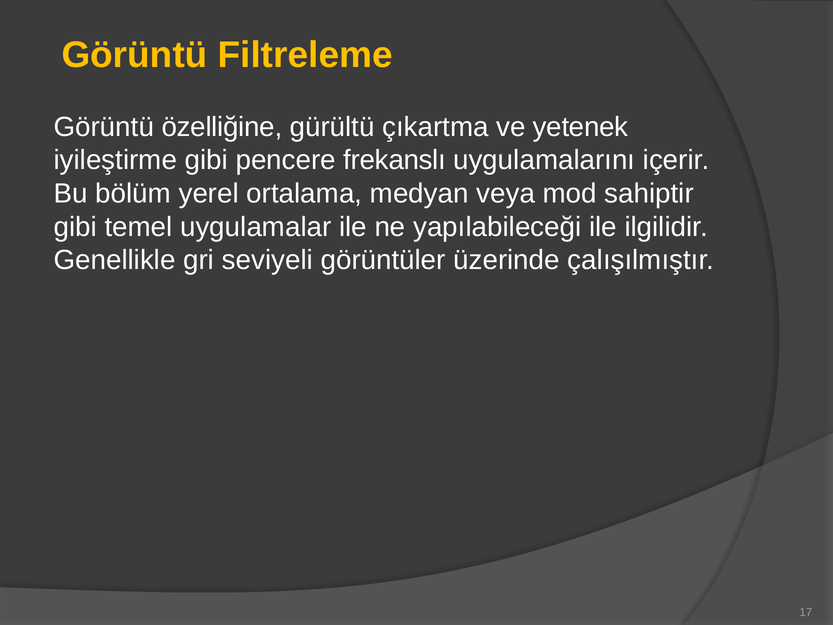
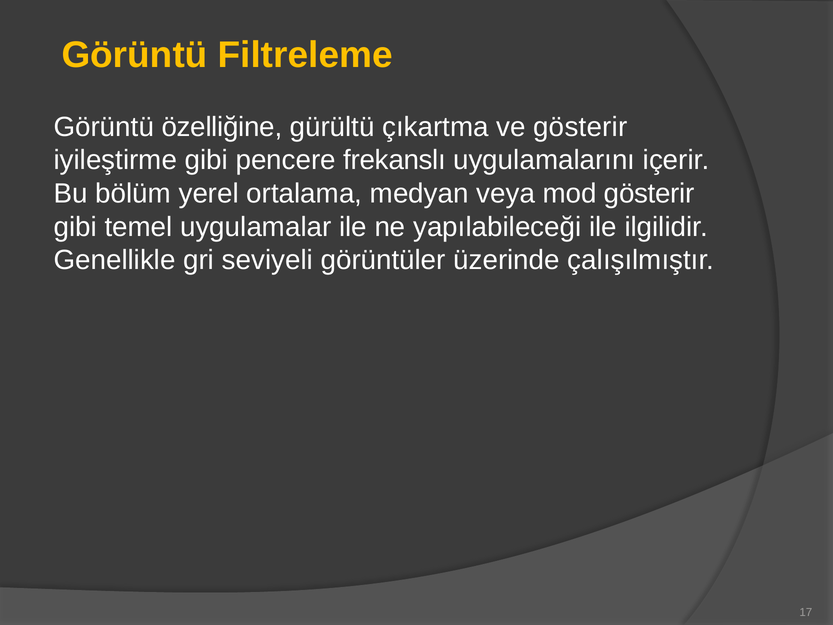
ve yetenek: yetenek -> gösterir (580, 127)
mod sahiptir: sahiptir -> gösterir (649, 193)
